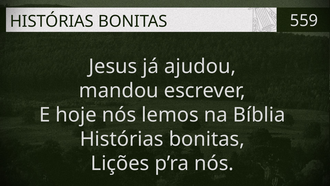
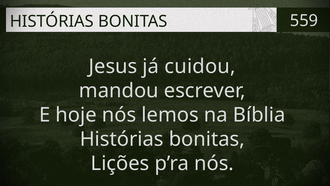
ajudou: ajudou -> cuidou (200, 66)
